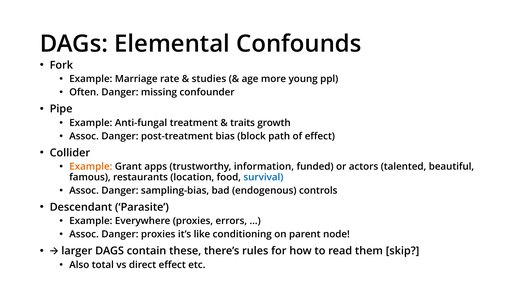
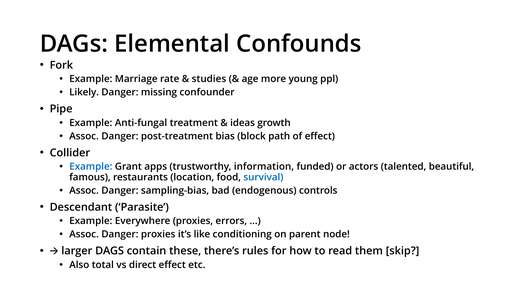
Often: Often -> Likely (84, 92)
traits: traits -> ideas (243, 123)
Example colour: orange -> blue (91, 167)
